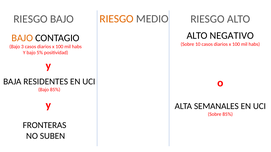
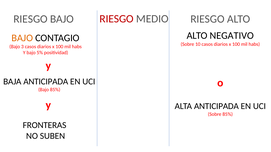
RIESGO colour: orange -> red (117, 19)
BAJA RESIDENTES: RESIDENTES -> ANTICIPADA (46, 82)
ALTA SEMANALES: SEMANALES -> ANTICIPADA (216, 106)
